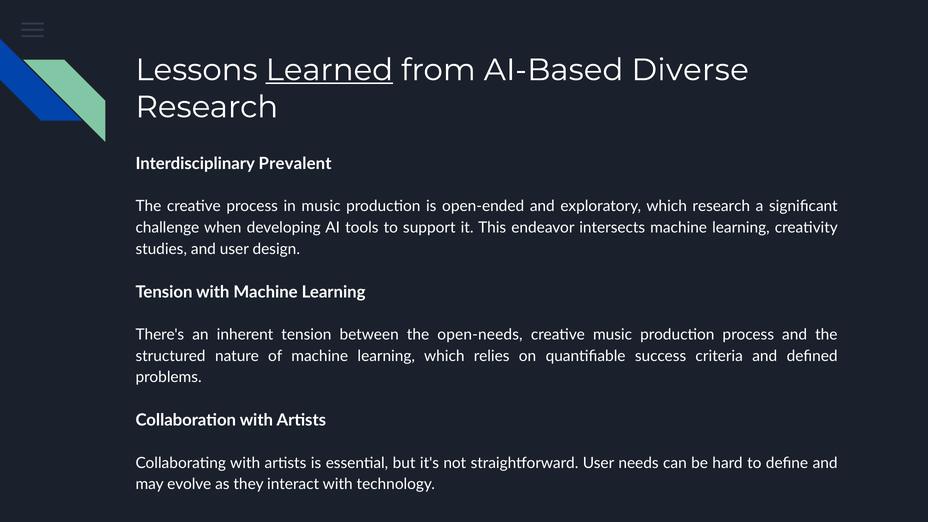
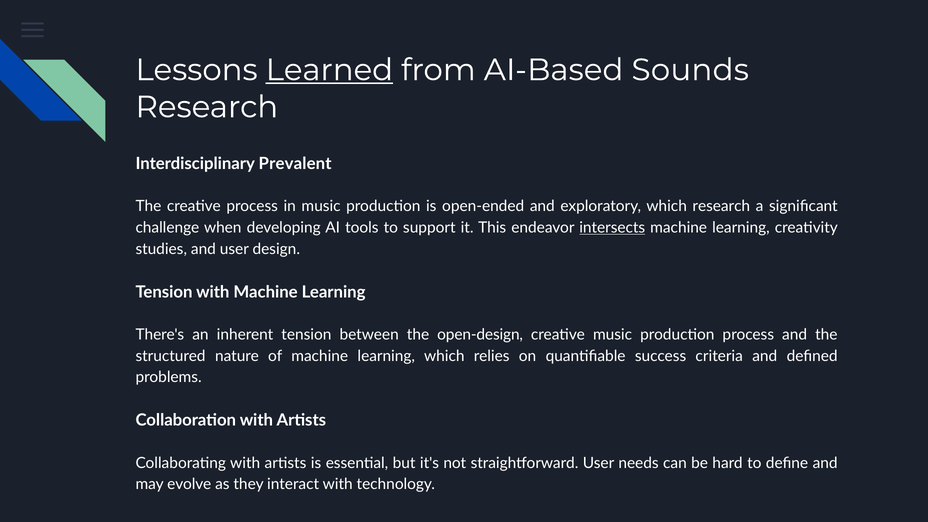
Diverse: Diverse -> Sounds (690, 70)
intersects underline: none -> present (612, 228)
open-needs: open-needs -> open-design (480, 335)
